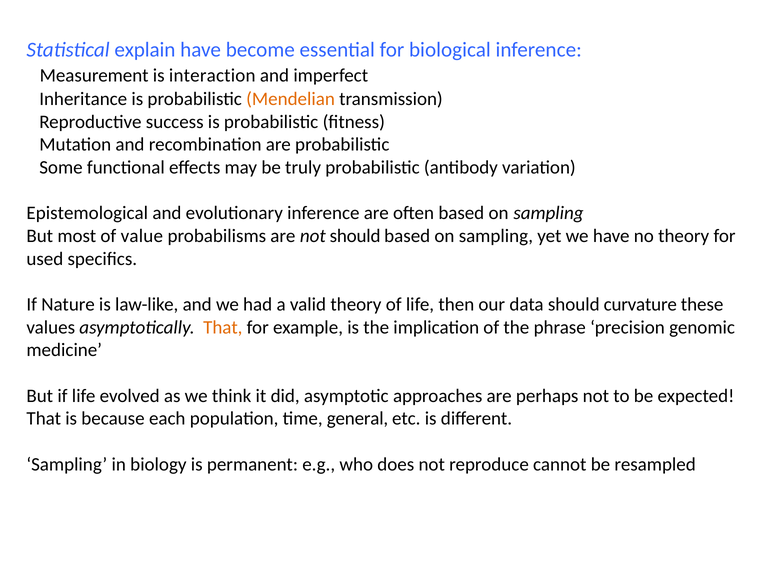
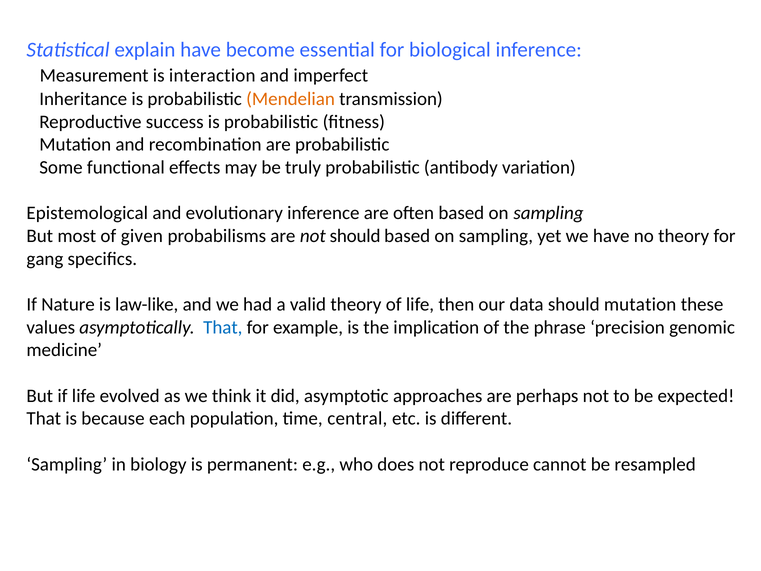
value: value -> given (142, 236)
used: used -> gang (45, 259)
should curvature: curvature -> mutation (640, 304)
That colour: orange -> blue (223, 327)
general: general -> central (357, 419)
